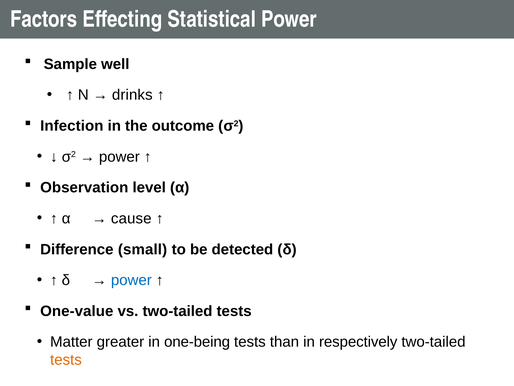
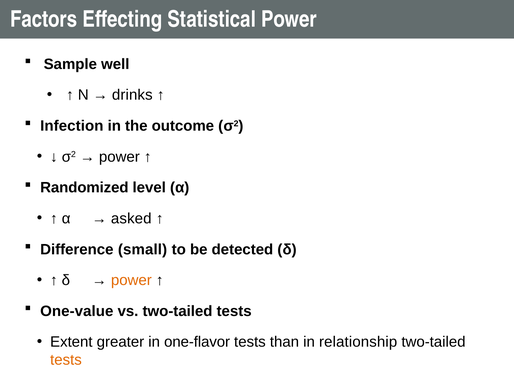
Observation: Observation -> Randomized (84, 187)
cause: cause -> asked (131, 218)
power colour: blue -> orange (131, 280)
Matter: Matter -> Extent (71, 342)
one-being: one-being -> one-flavor (197, 342)
respectively: respectively -> relationship (358, 342)
